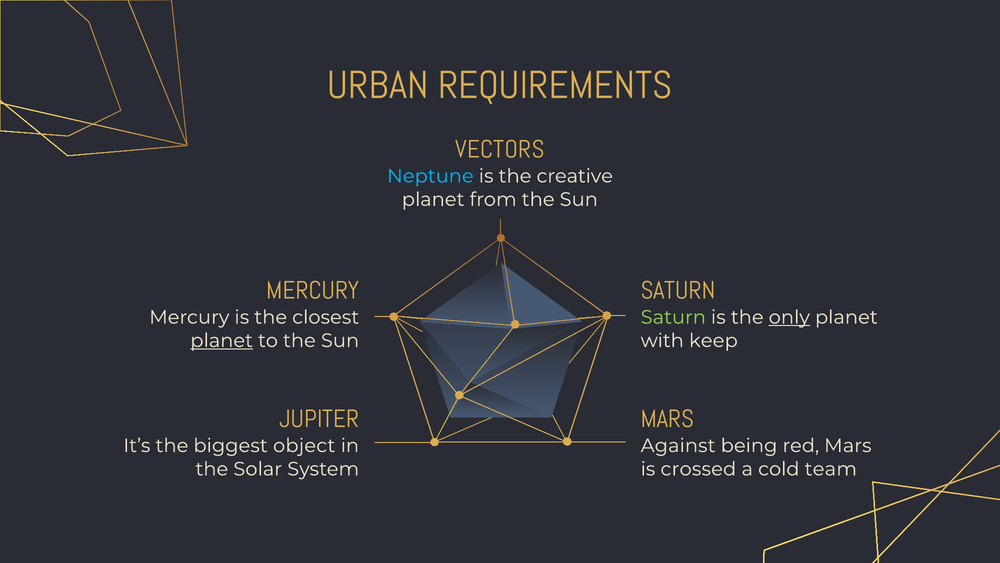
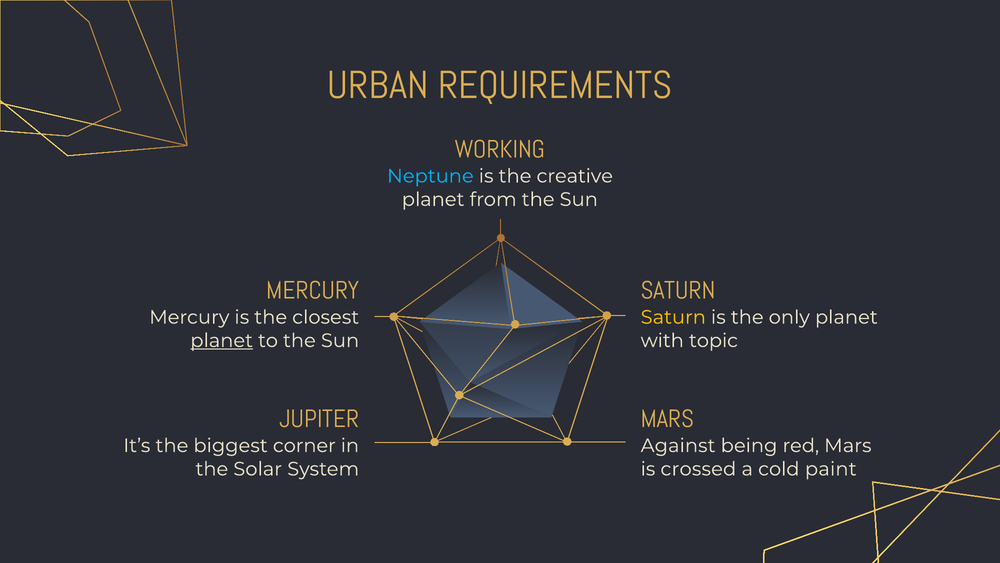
VECTORS: VECTORS -> WORKING (500, 149)
Saturn colour: light green -> yellow (673, 317)
only underline: present -> none (789, 317)
keep: keep -> topic (714, 340)
object: object -> corner (304, 445)
team: team -> paint (831, 469)
